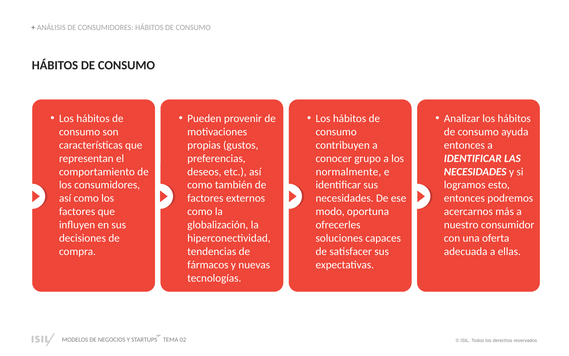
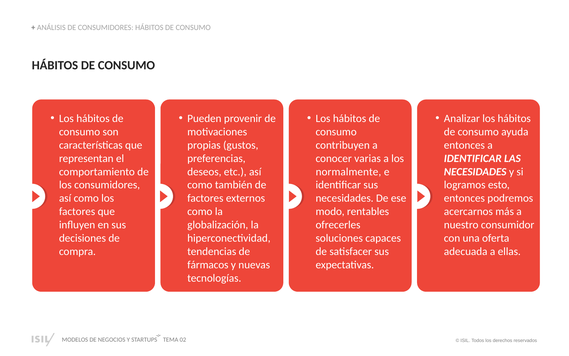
grupo: grupo -> varias (368, 158)
oportuna: oportuna -> rentables (368, 211)
